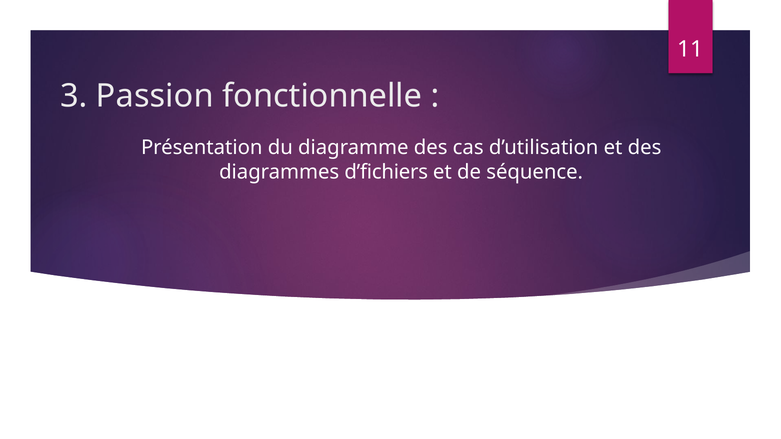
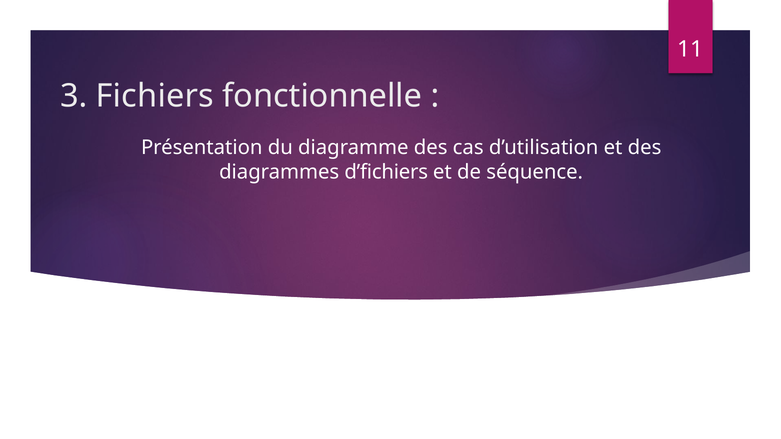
Passion: Passion -> Fichiers (155, 96)
